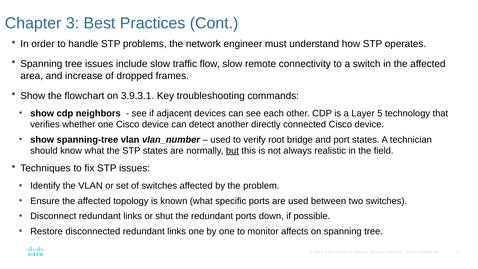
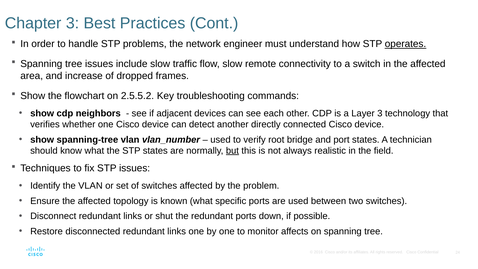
operates underline: none -> present (405, 44)
3.9.3.1: 3.9.3.1 -> 2.5.5.2 (137, 96)
Layer 5: 5 -> 3 (380, 113)
